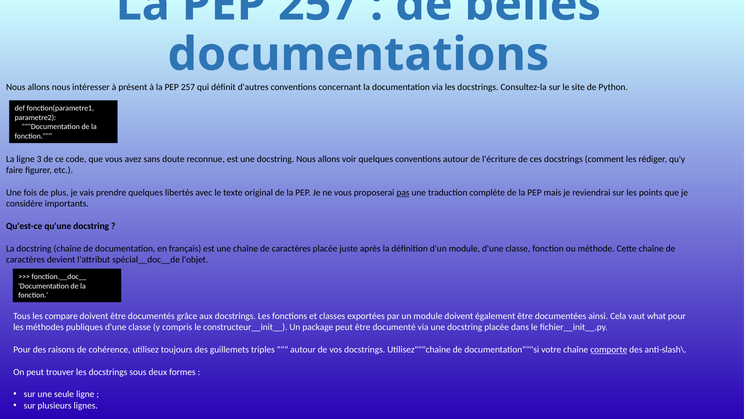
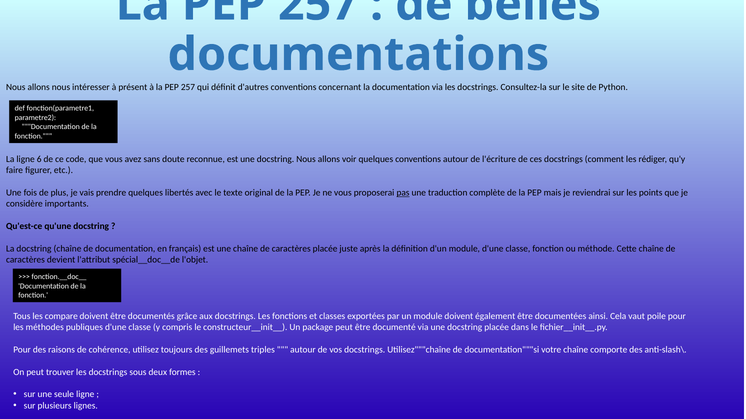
3: 3 -> 6 (39, 159)
what: what -> poile (656, 317)
comporte underline: present -> none (609, 350)
